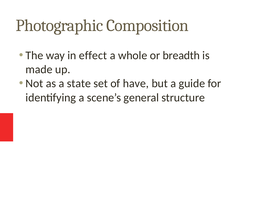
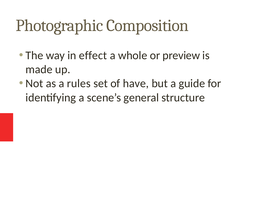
breadth: breadth -> preview (181, 55)
state: state -> rules (79, 83)
